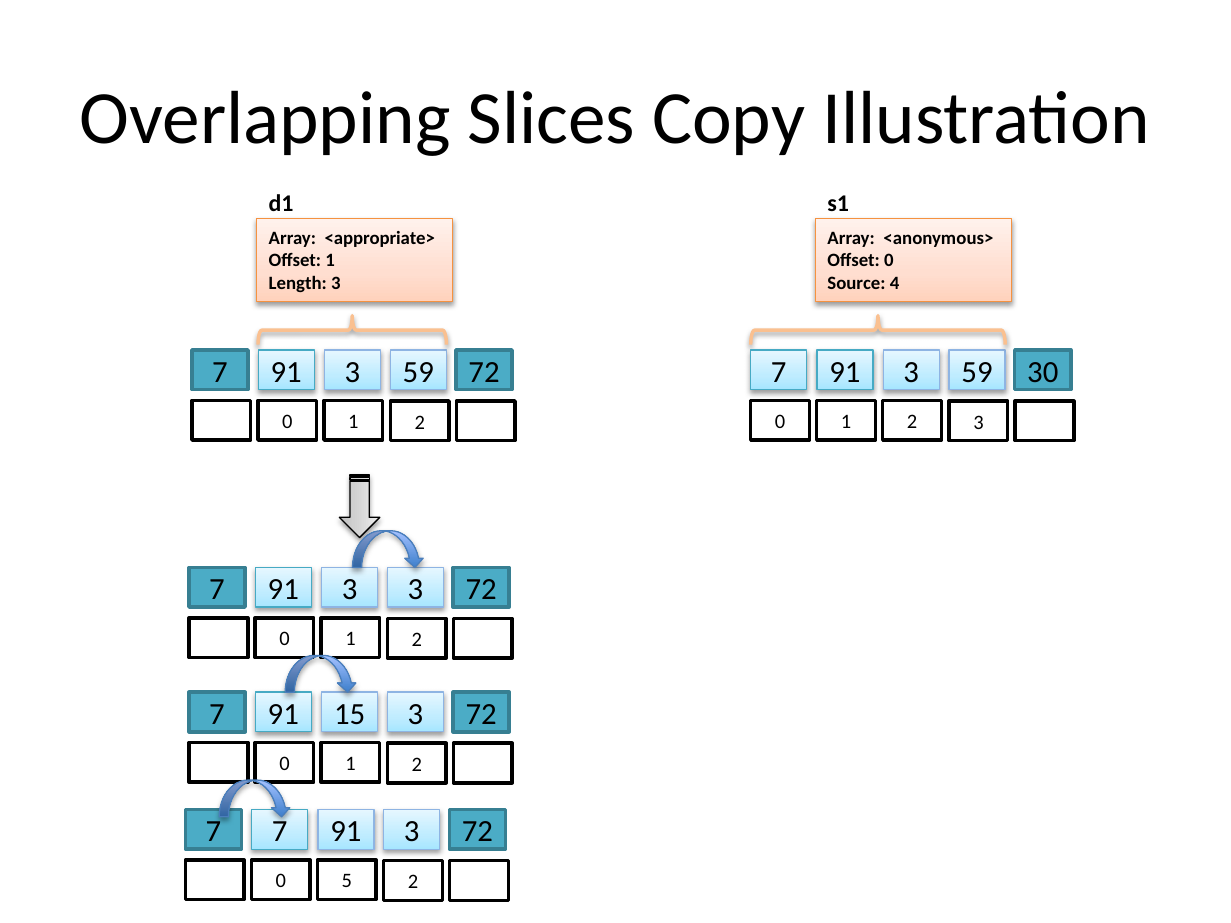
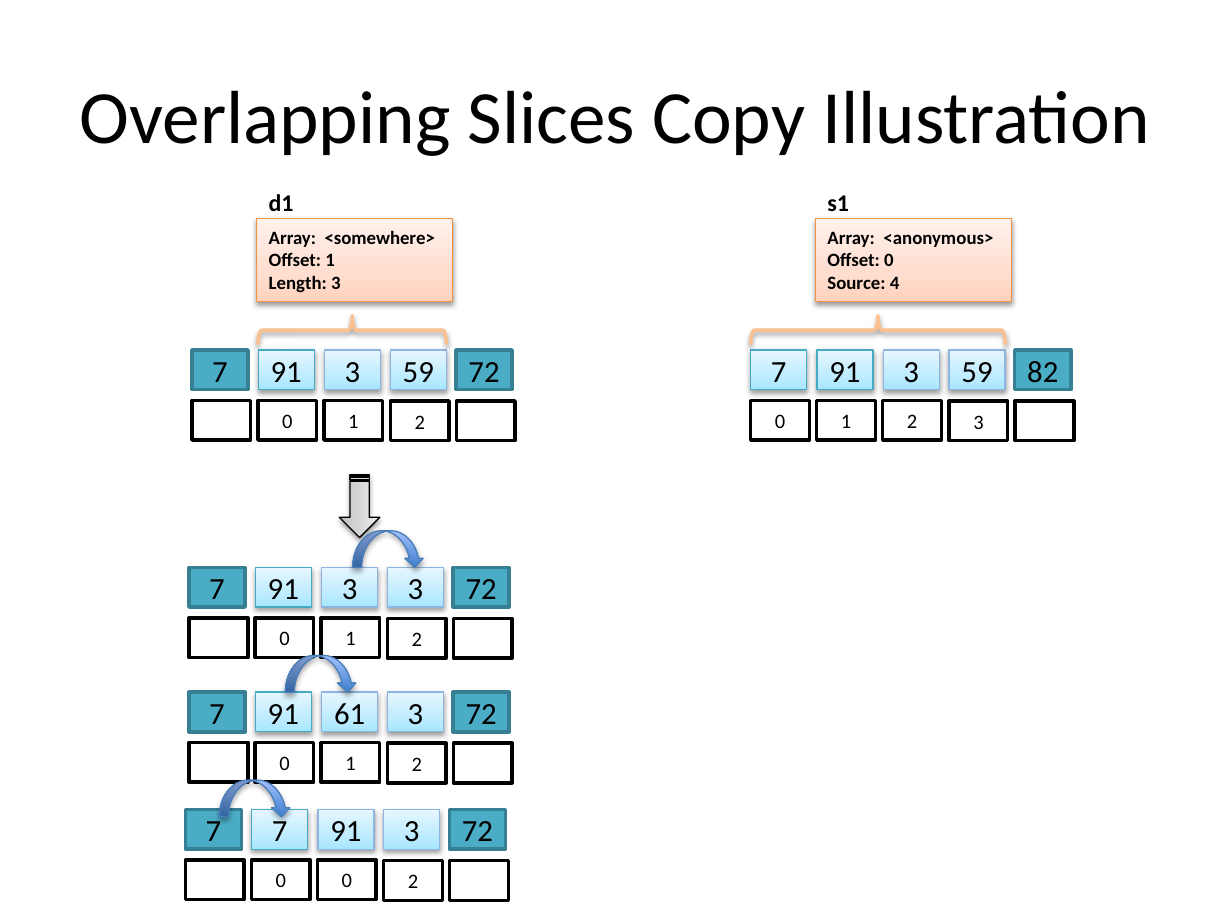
<appropriate>: <appropriate> -> <somewhere> (380, 238)
30: 30 -> 82 (1043, 372)
15: 15 -> 61 (350, 714)
0 5: 5 -> 0 (347, 881)
